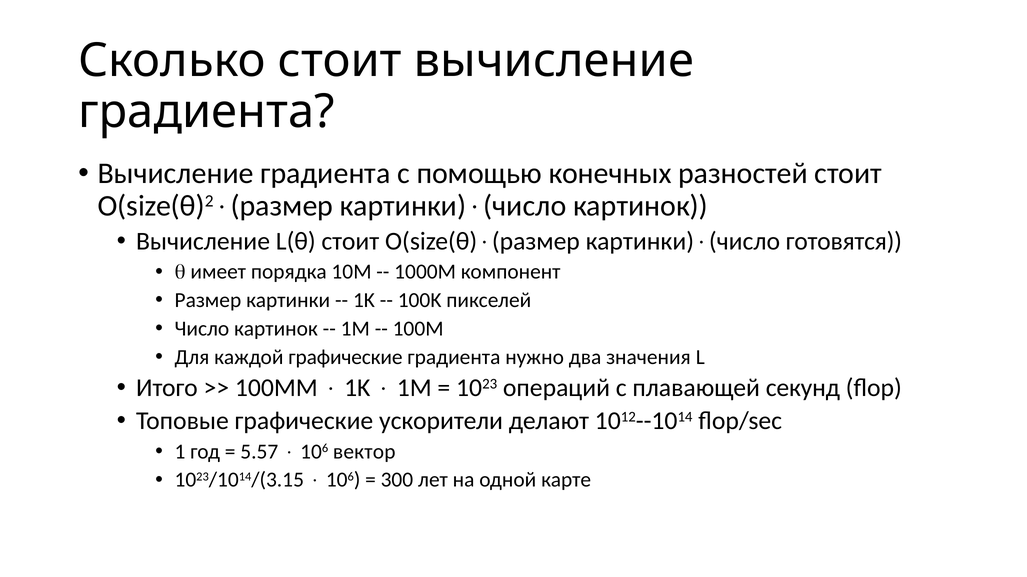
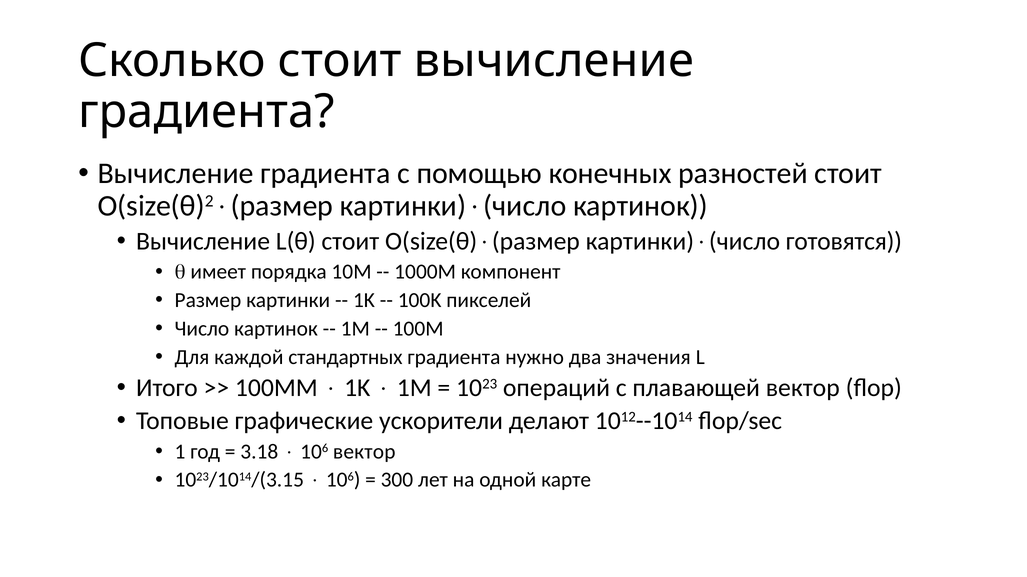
каждой графические: графические -> стандартных (345, 357)
плавающей секунд: секунд -> вектор (803, 388)
5.57: 5.57 -> 3.18 (259, 452)
